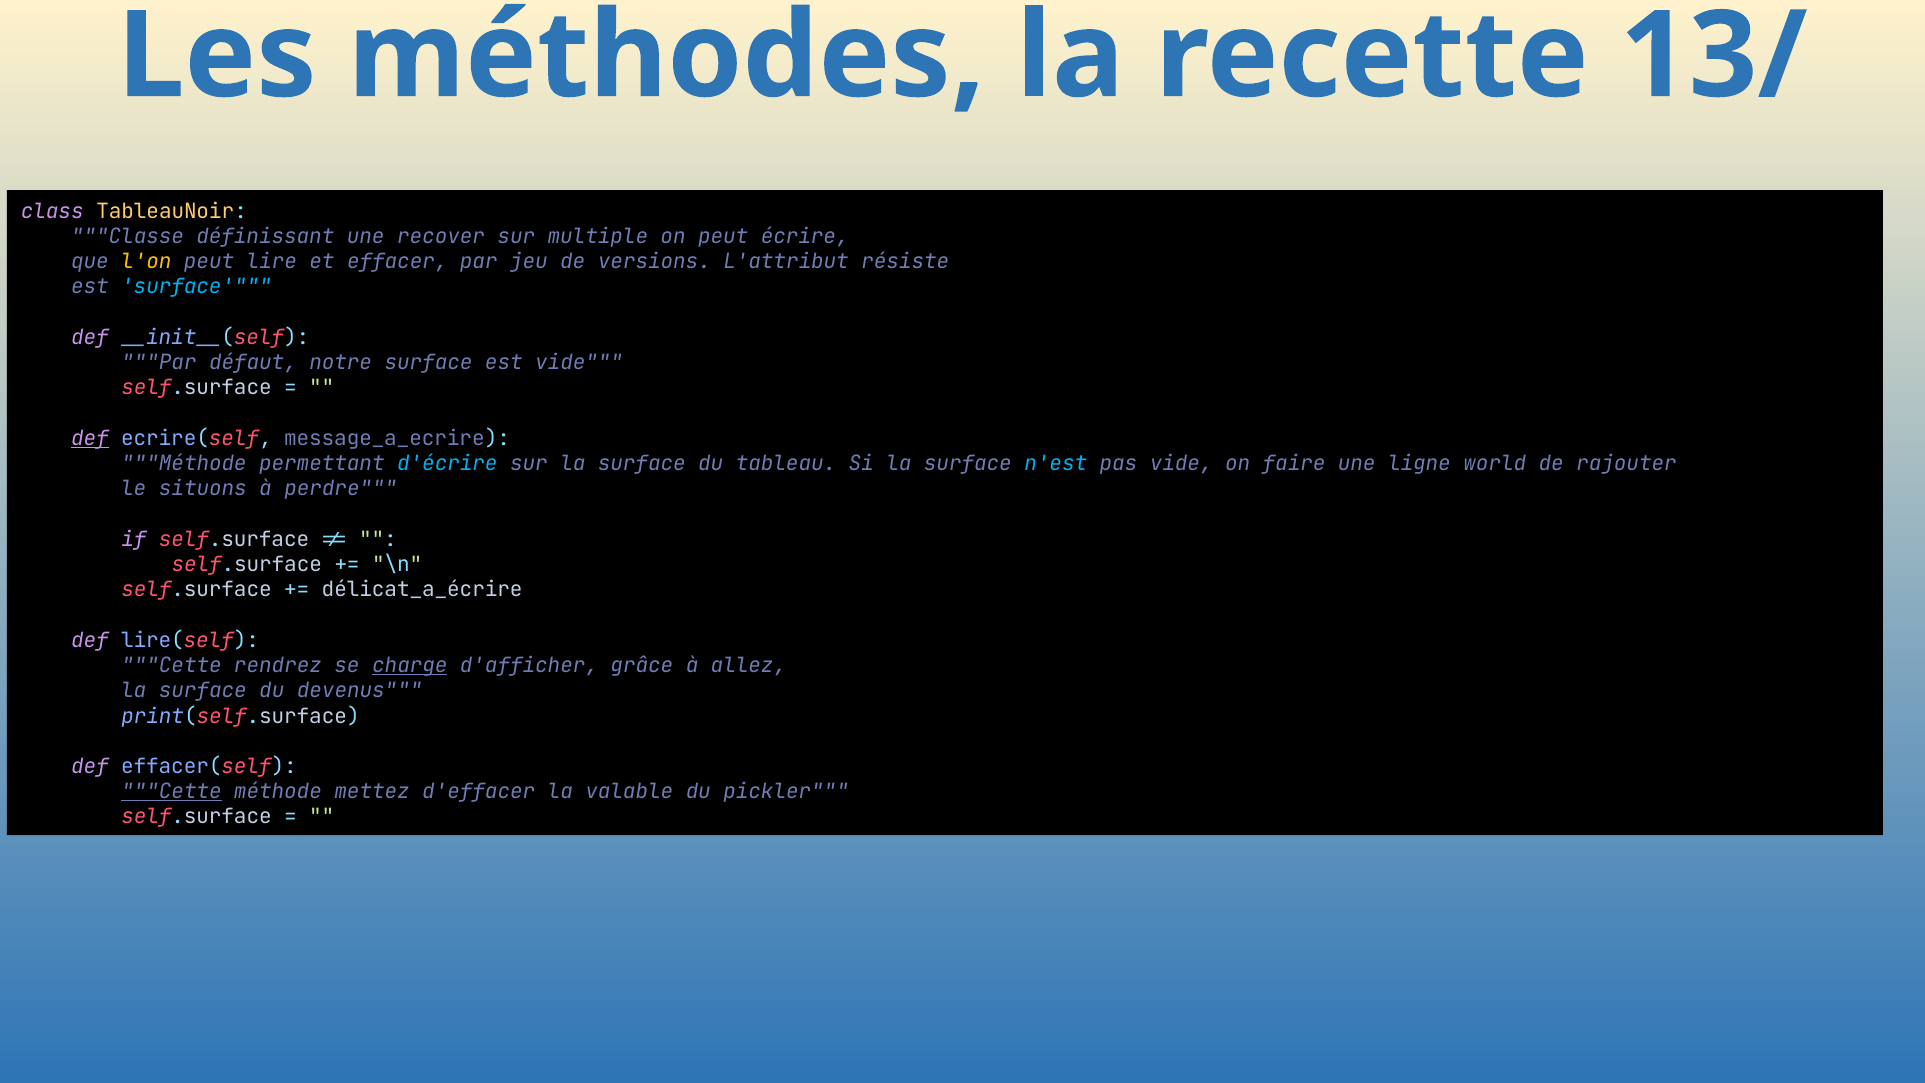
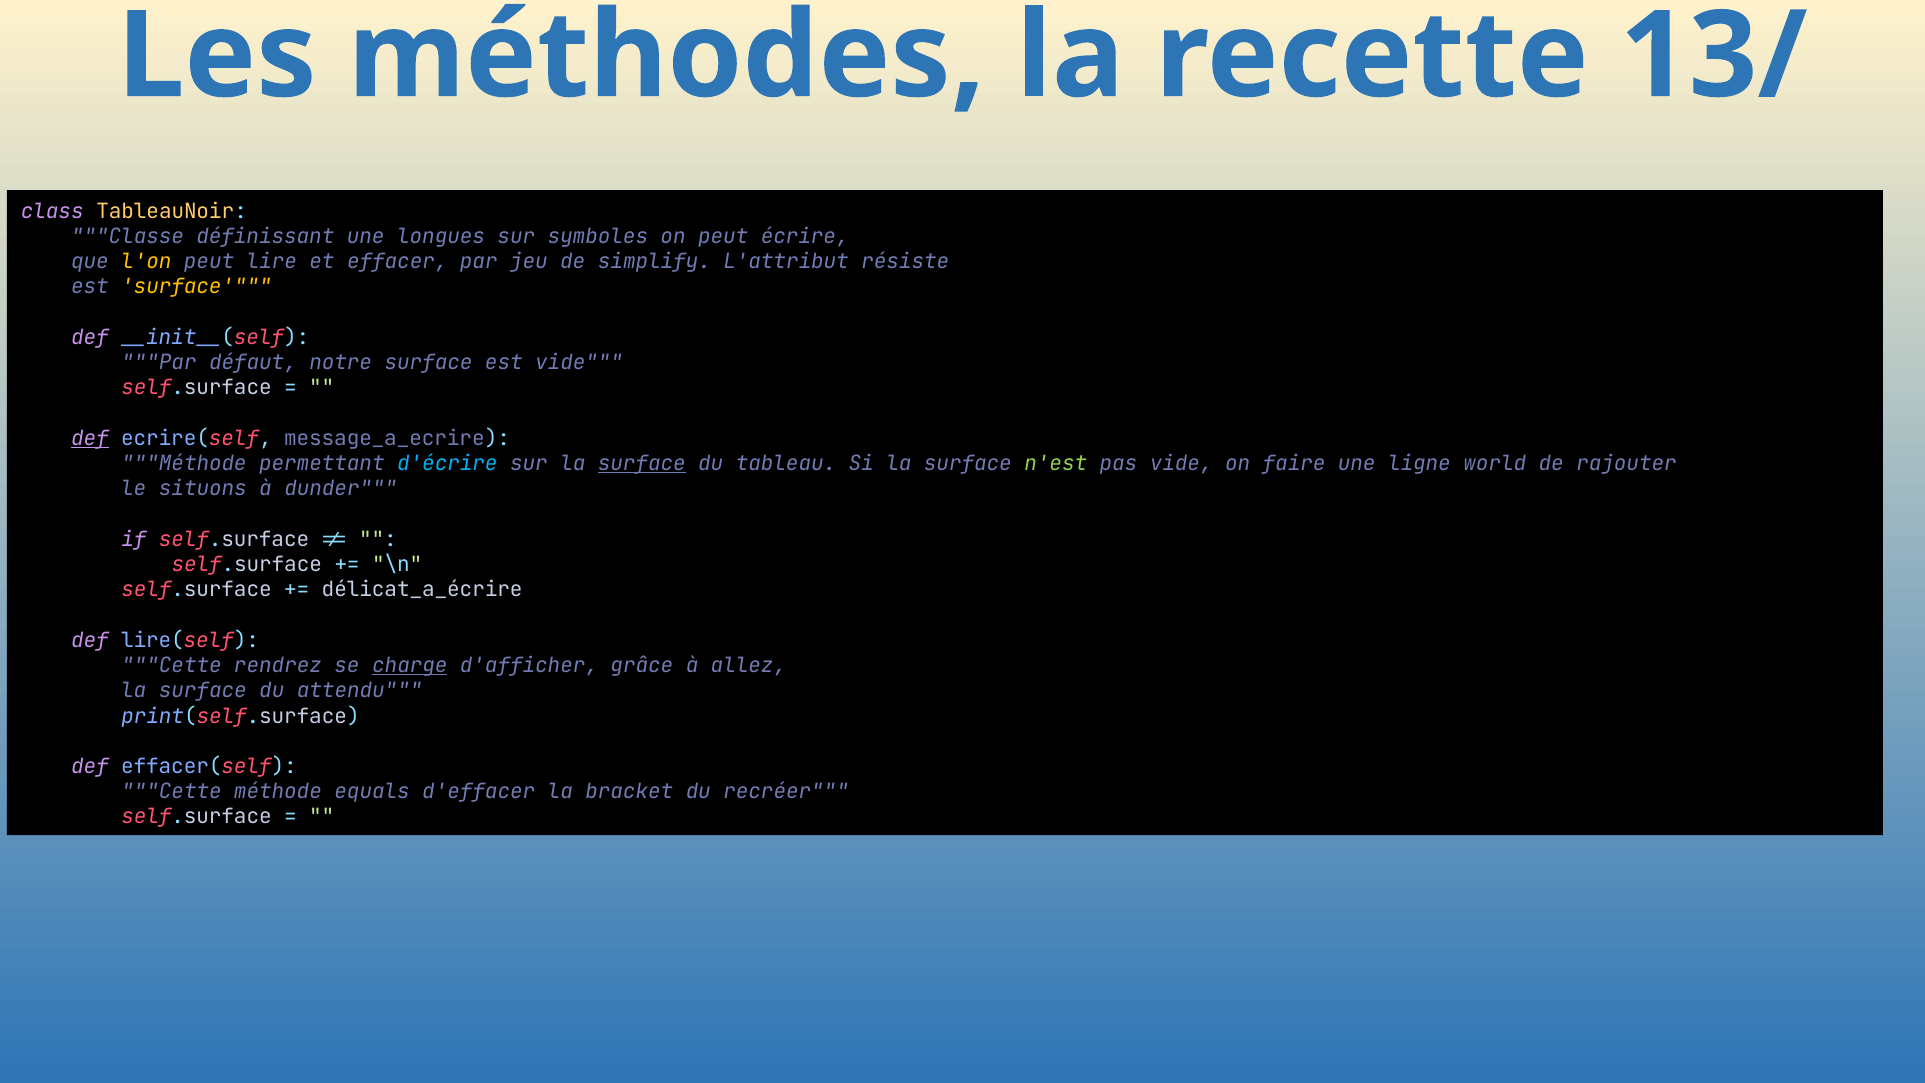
recover: recover -> longues (441, 236)
multiple: multiple -> symboles (598, 236)
versions: versions -> simplify (654, 262)
surface colour: light blue -> yellow (196, 287)
surface underline: none -> present (642, 464)
n'est colour: light blue -> light green (1056, 464)
perdre: perdre -> dunder (341, 489)
devenus: devenus -> attendu (360, 691)
Cette underline: present -> none (172, 792)
mettez: mettez -> equals (372, 792)
valable: valable -> bracket (629, 792)
pickler: pickler -> recréer (786, 792)
